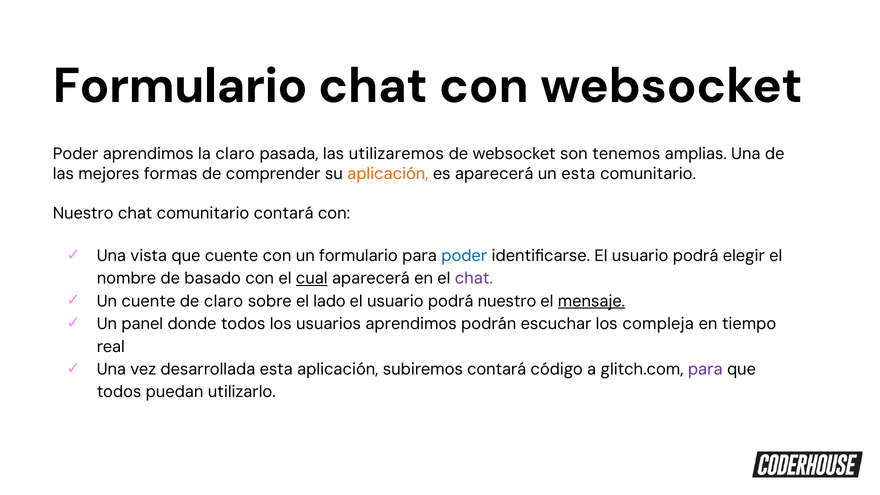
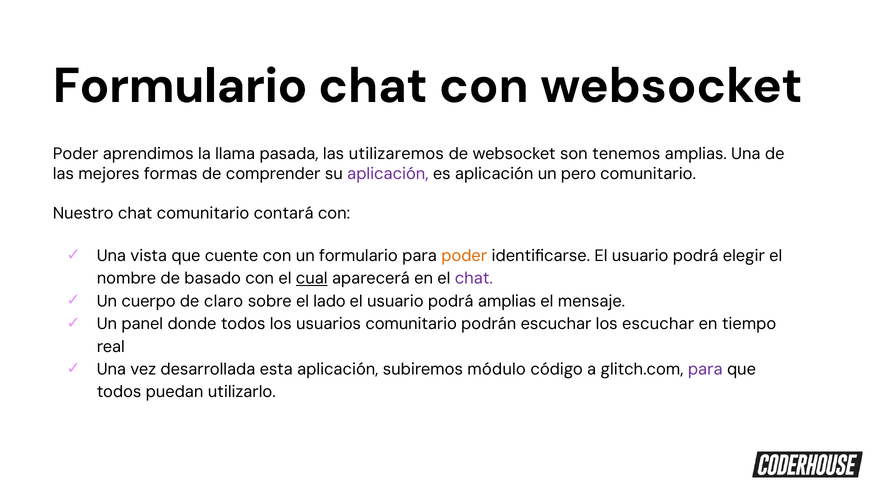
la claro: claro -> llama (235, 154)
aplicación colour: orange -> purple (388, 174)
es aparecerá: aparecerá -> aplicación (494, 174)
un esta: esta -> pero (579, 174)
poder colour: blue -> orange (464, 256)
Un cuente: cuente -> cuerpo (149, 301)
podrá nuestro: nuestro -> amplias (507, 301)
mensaje underline: present -> none (591, 301)
usuarios aprendimos: aprendimos -> comunitario (411, 324)
los compleja: compleja -> escuchar (658, 324)
subiremos contará: contará -> módulo (497, 369)
